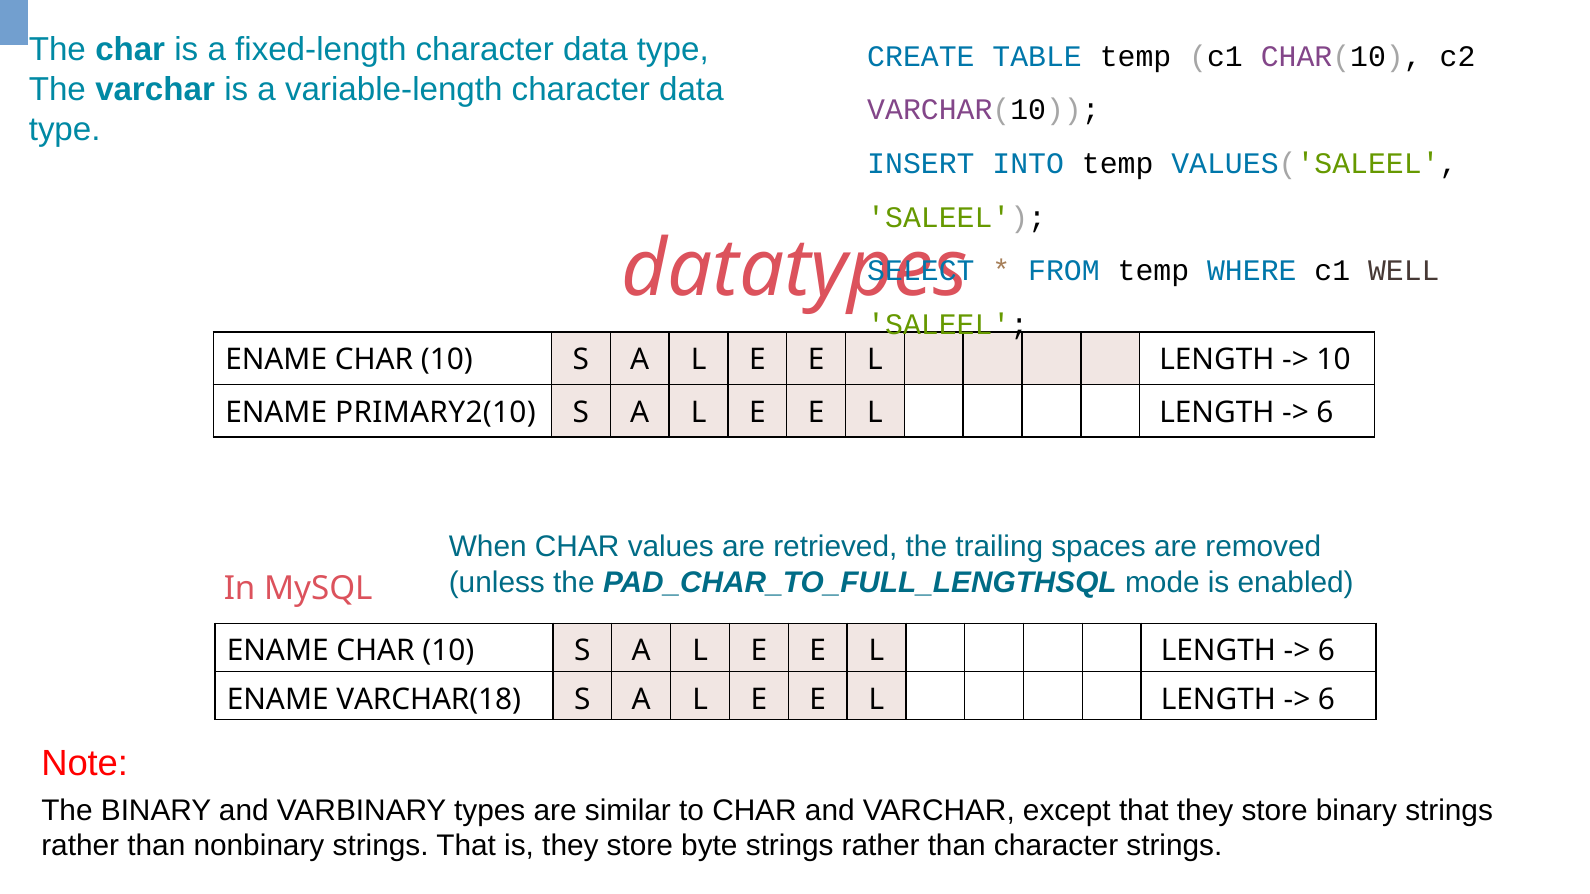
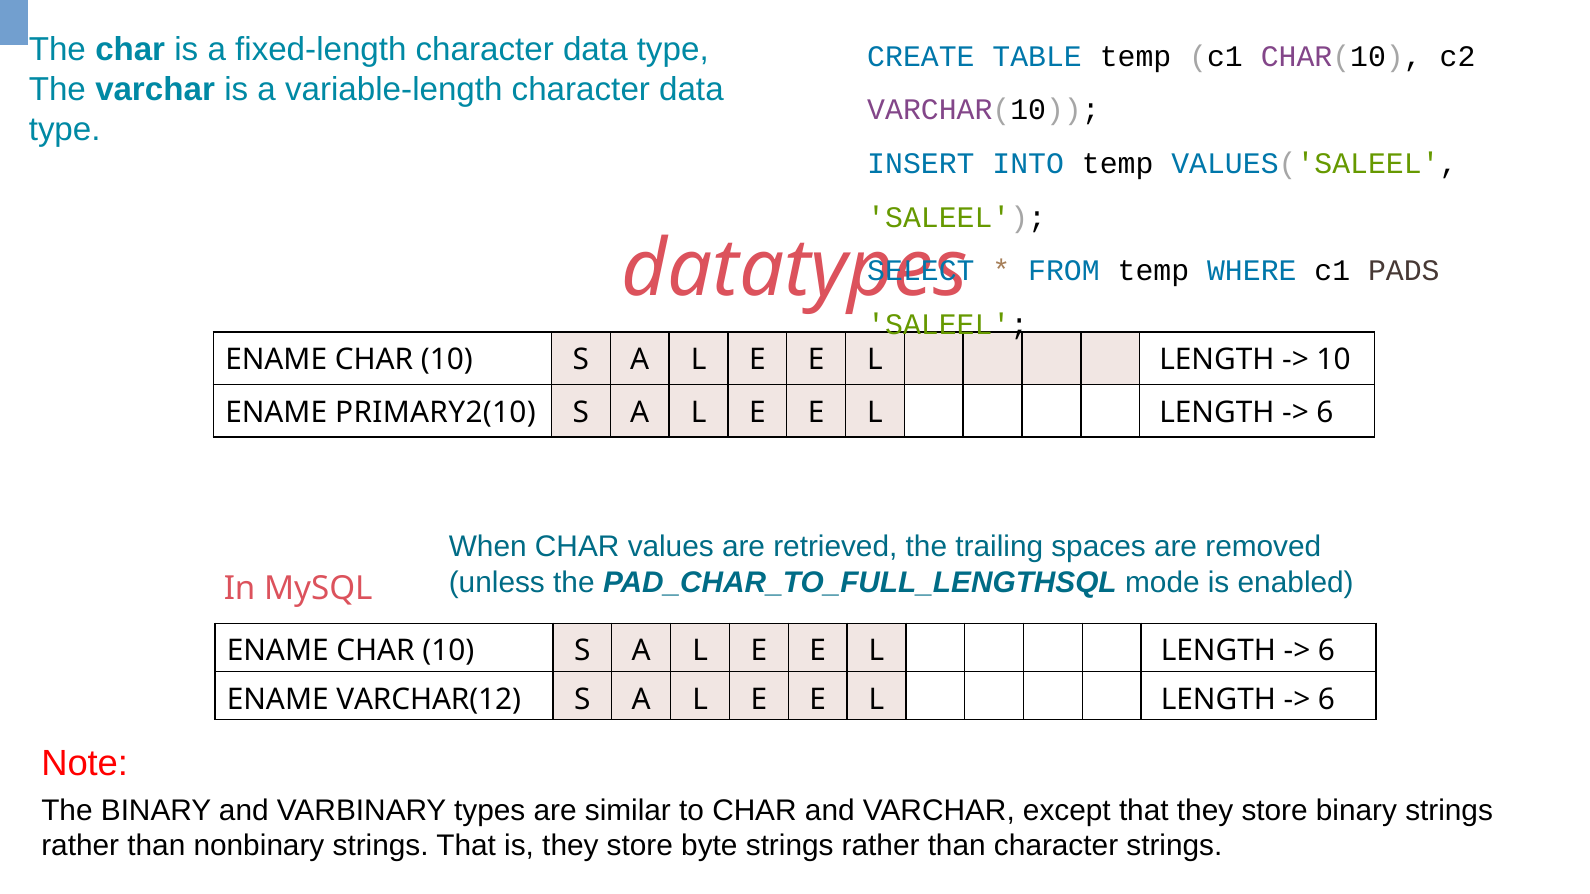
WELL: WELL -> PADS (1404, 271)
VARCHAR(18: VARCHAR(18 -> VARCHAR(12 (429, 700)
